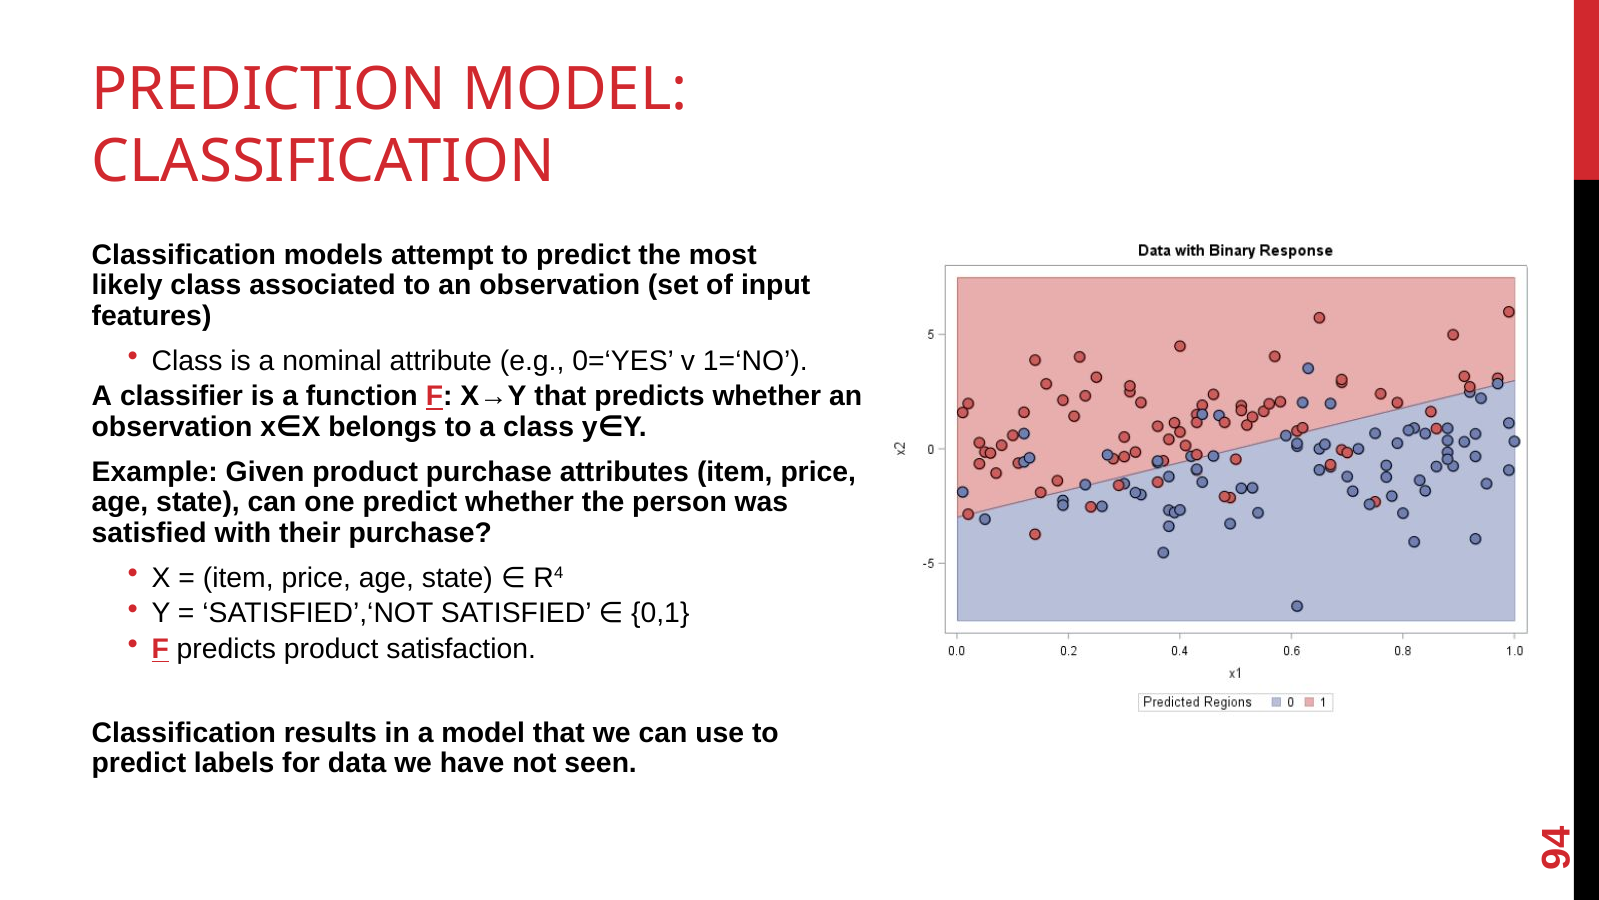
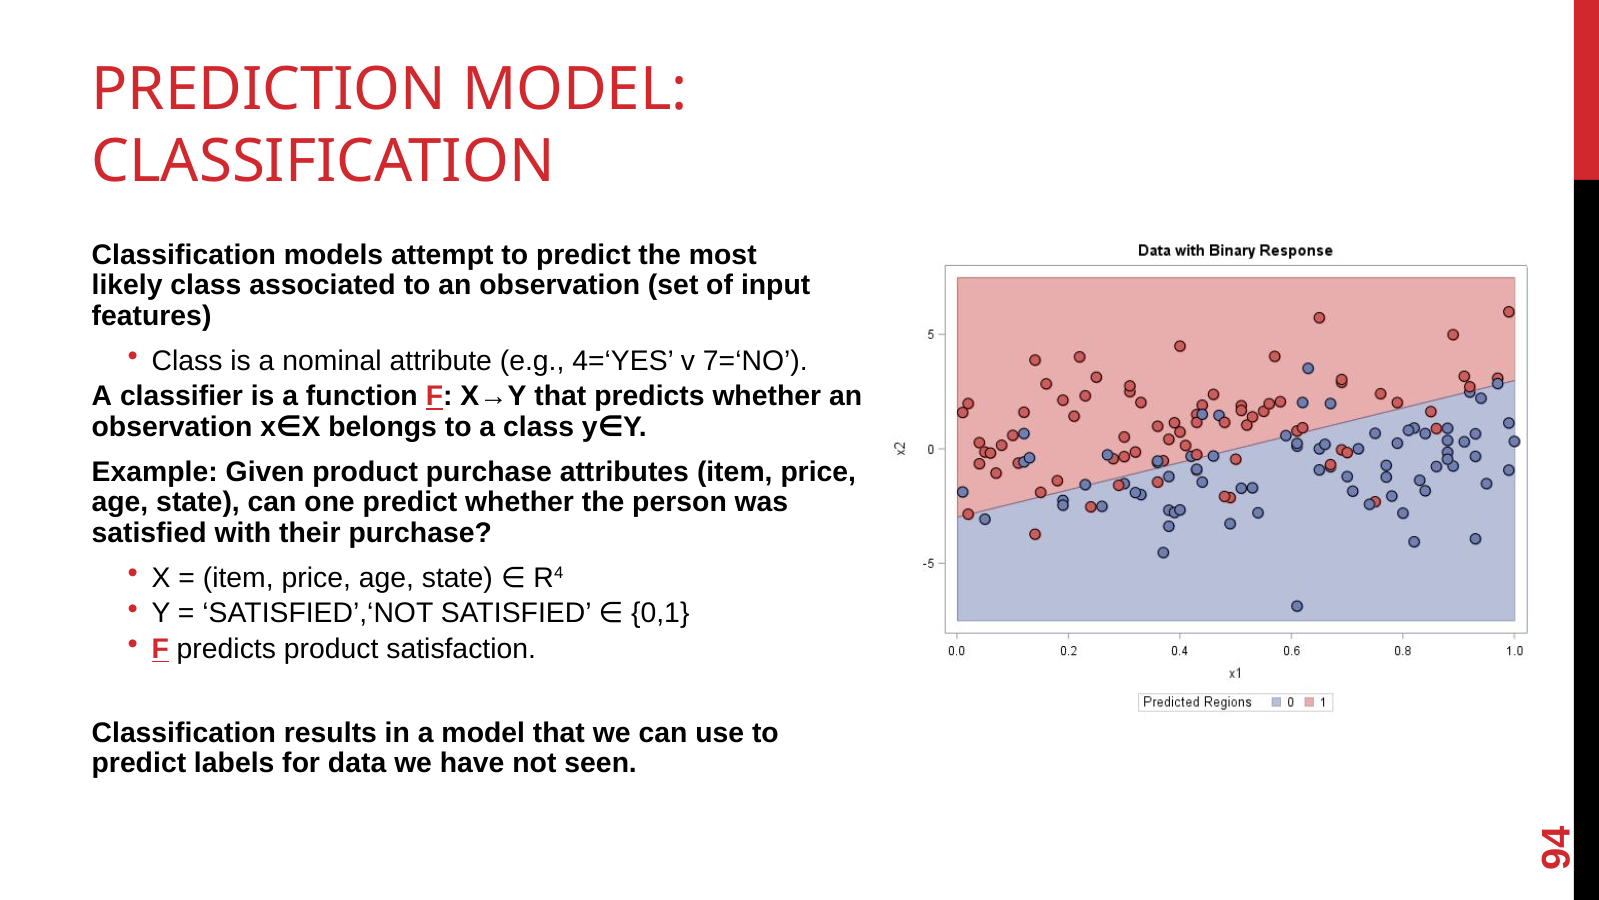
0=‘YES: 0=‘YES -> 4=‘YES (623, 361)
1=‘NO: 1=‘NO -> 7=‘NO (755, 361)
